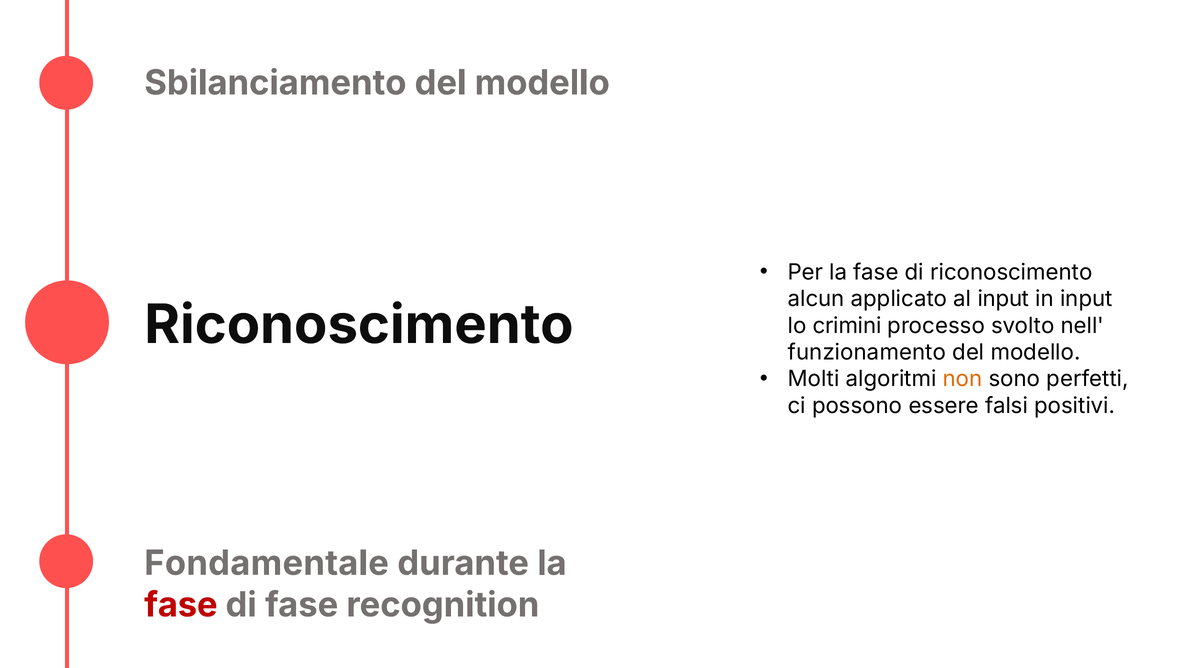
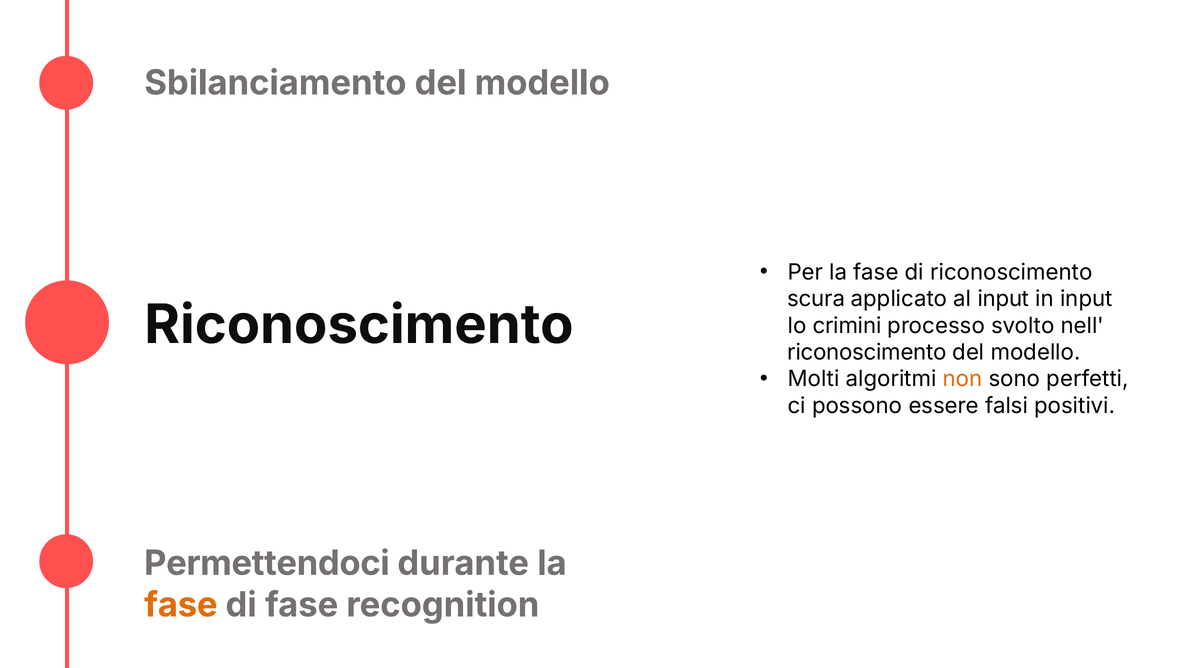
alcun: alcun -> scura (816, 299)
funzionamento: funzionamento -> riconoscimento (867, 352)
Fondamentale: Fondamentale -> Permettendoci (267, 563)
fase colour: red -> orange (181, 605)
